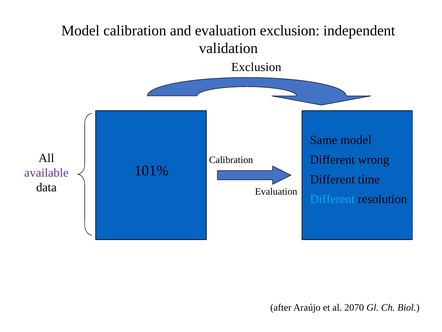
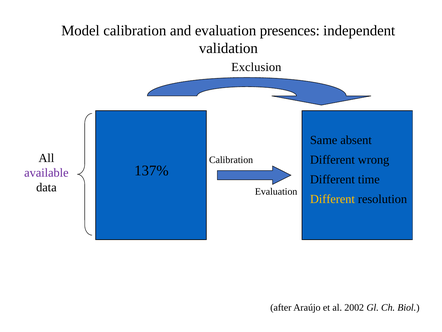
evaluation exclusion: exclusion -> presences (290, 30)
Same model: model -> absent (356, 140)
101%: 101% -> 137% (151, 170)
Different colour: light blue -> yellow (332, 199)
2070: 2070 -> 2002 (354, 307)
